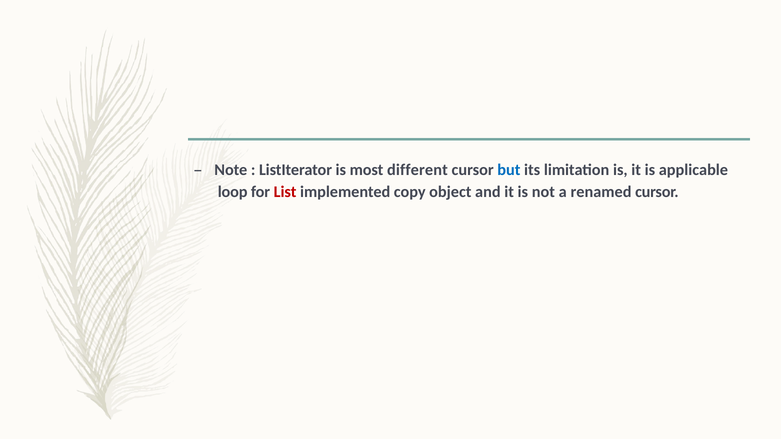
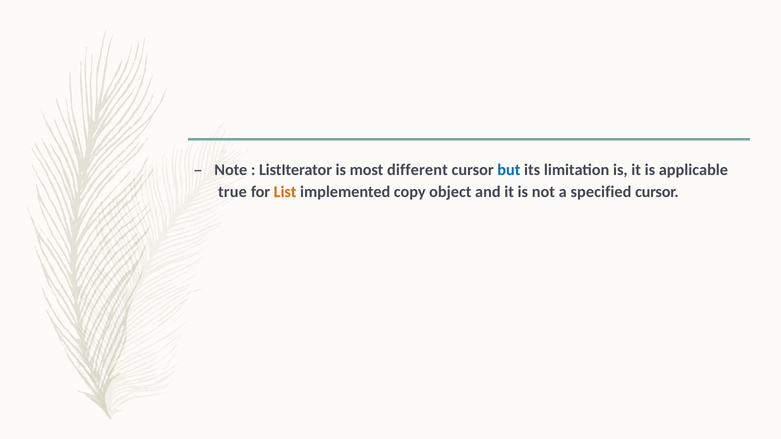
loop: loop -> true (232, 192)
List colour: red -> orange (285, 192)
renamed: renamed -> specified (601, 192)
